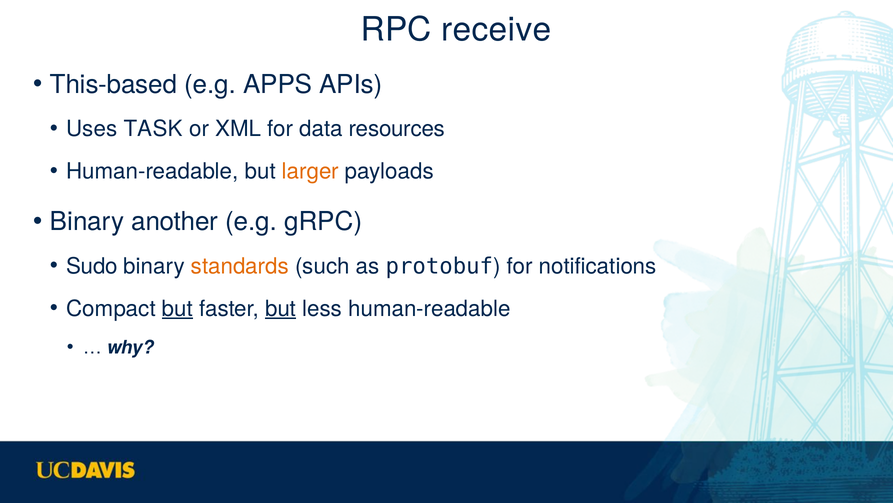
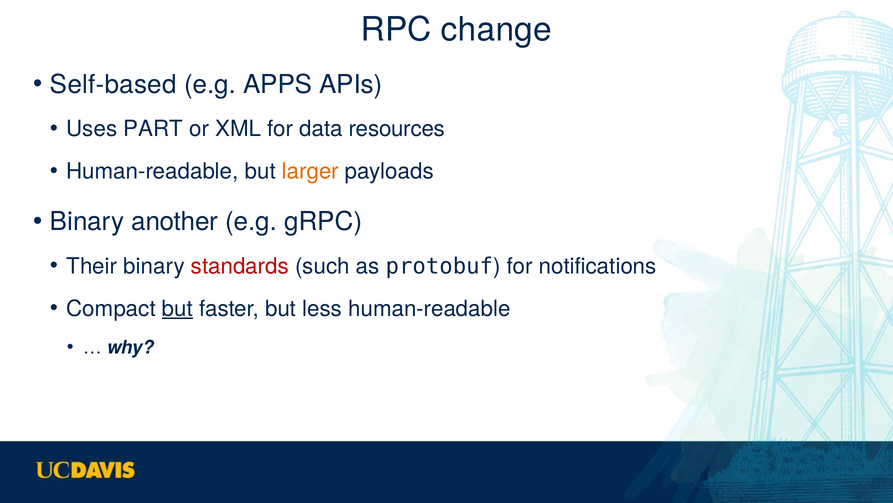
receive: receive -> change (496, 30)
This-based: This-based -> Self-based (113, 84)
TASK: TASK -> PART (153, 129)
Sudo: Sudo -> Their (92, 266)
standards colour: orange -> red (240, 266)
but underline: present -> none (281, 308)
